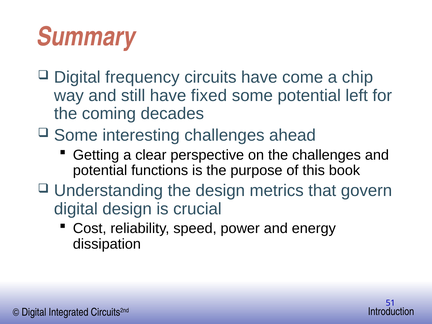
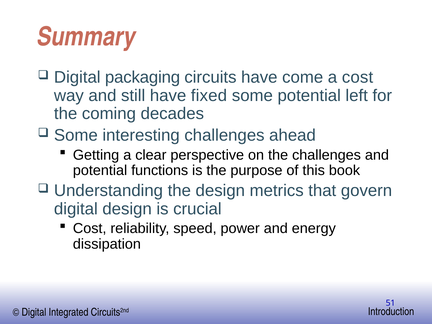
frequency: frequency -> packaging (143, 77)
a chip: chip -> cost (358, 77)
